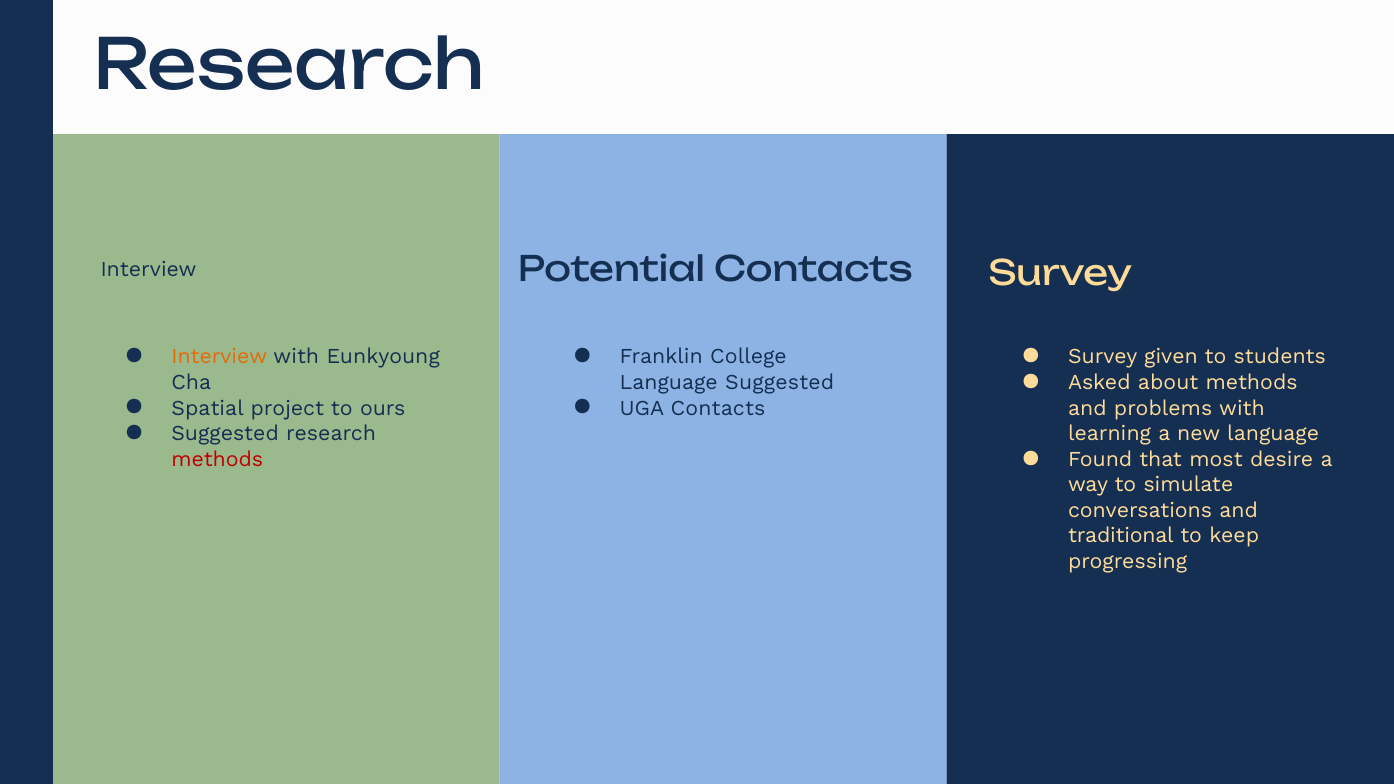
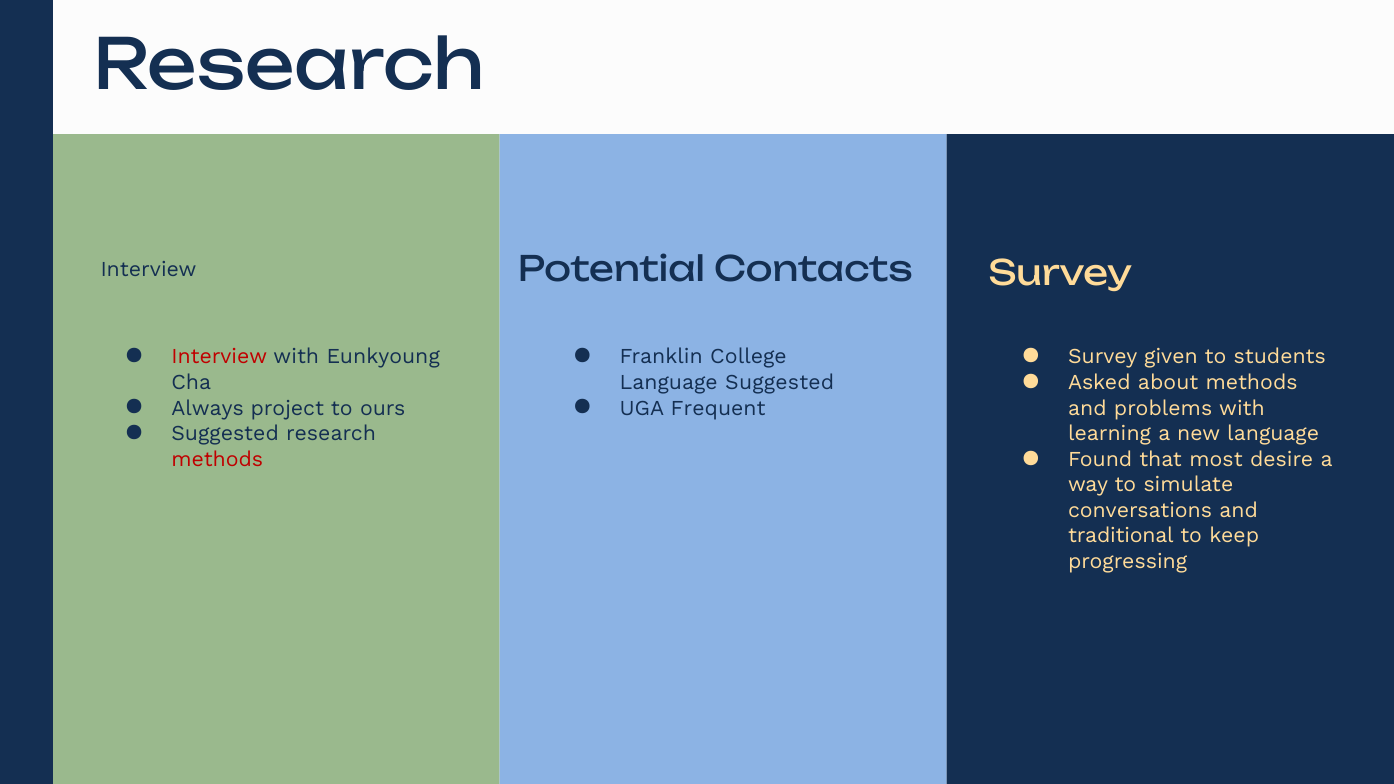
Interview colour: orange -> red (219, 357)
Spatial: Spatial -> Always (208, 408)
UGA Contacts: Contacts -> Frequent (718, 408)
